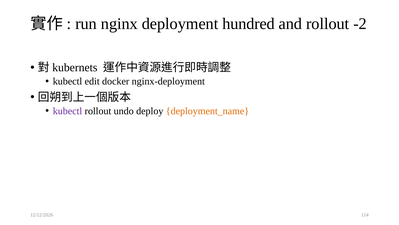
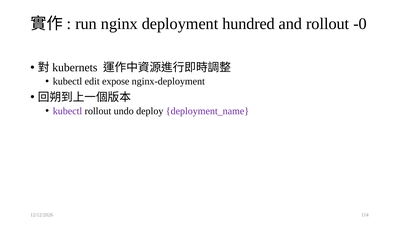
-2: -2 -> -0 (360, 24)
docker: docker -> expose (116, 81)
deployment_name colour: orange -> purple (207, 111)
